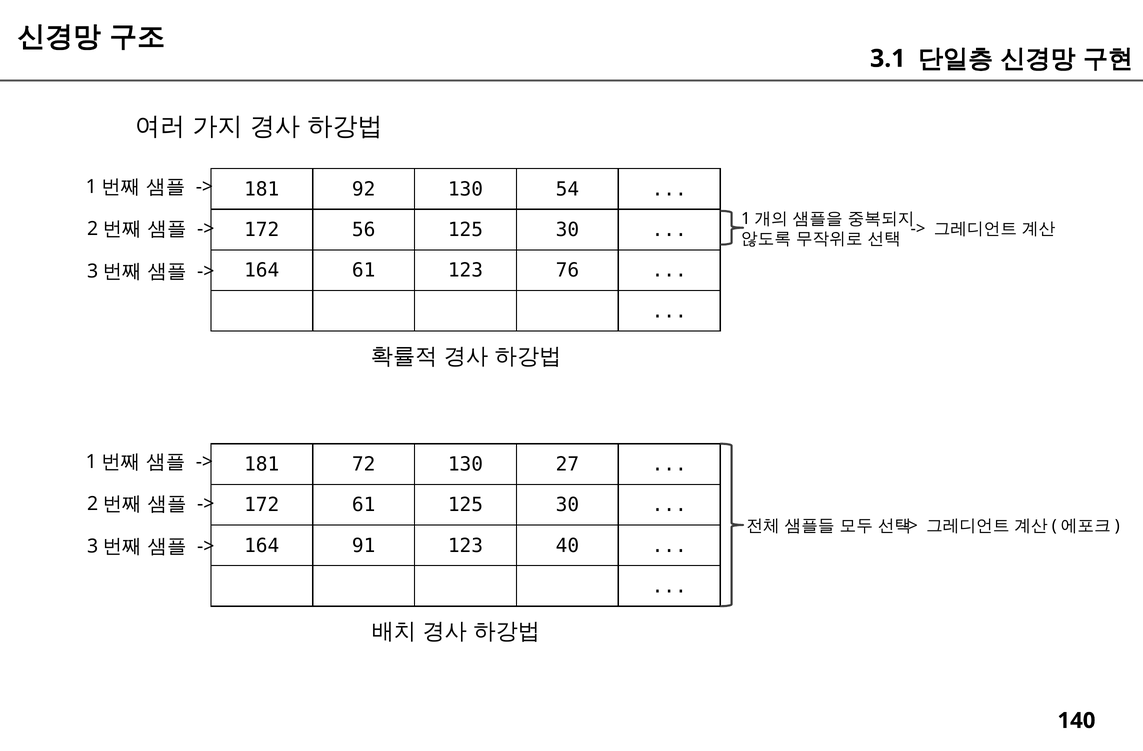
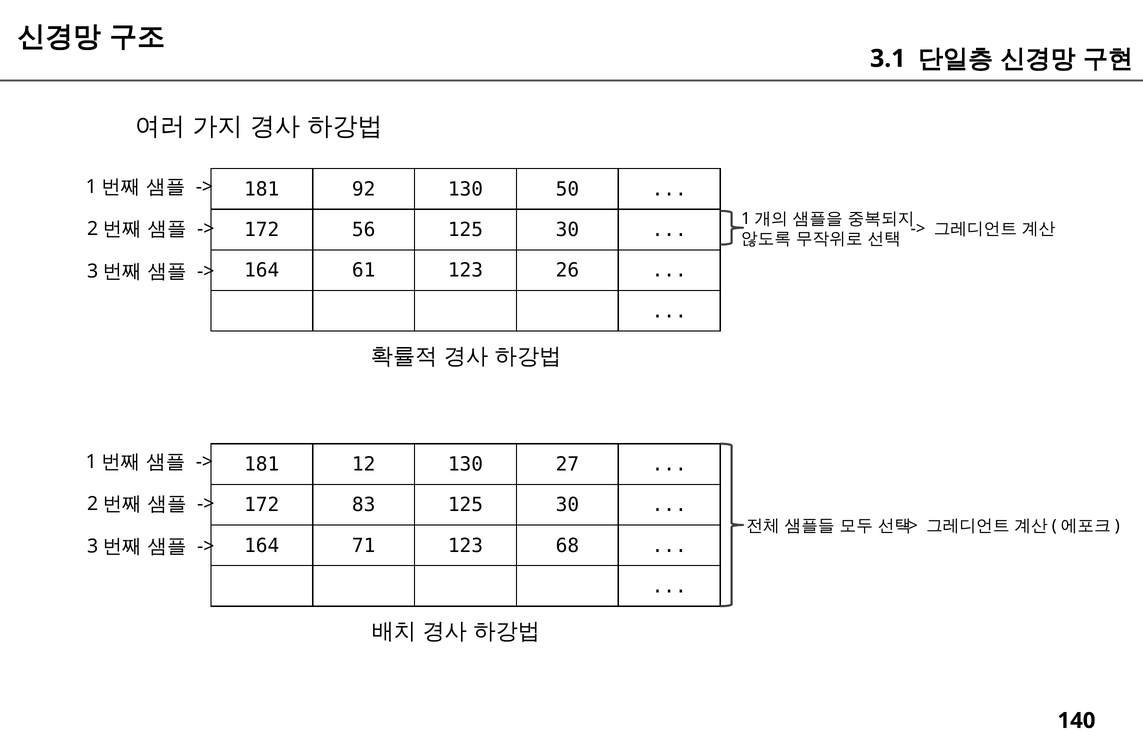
54: 54 -> 50 (567, 189)
76: 76 -> 26 (567, 270)
72: 72 -> 12 (364, 464)
172 61: 61 -> 83 (364, 505)
91: 91 -> 71 (364, 545)
40: 40 -> 68 (567, 545)
